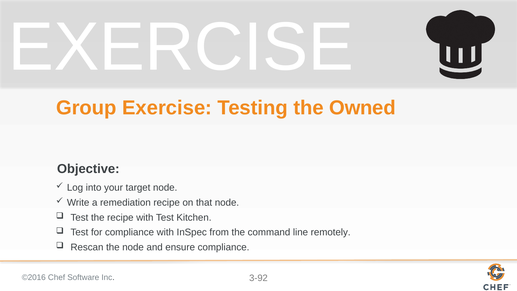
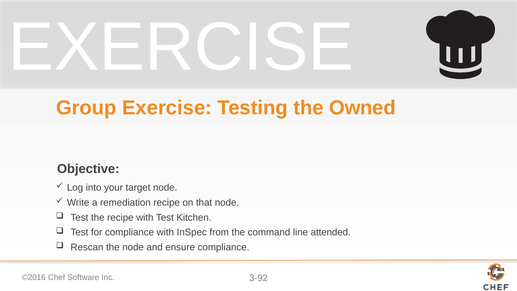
remotely: remotely -> attended (331, 232)
